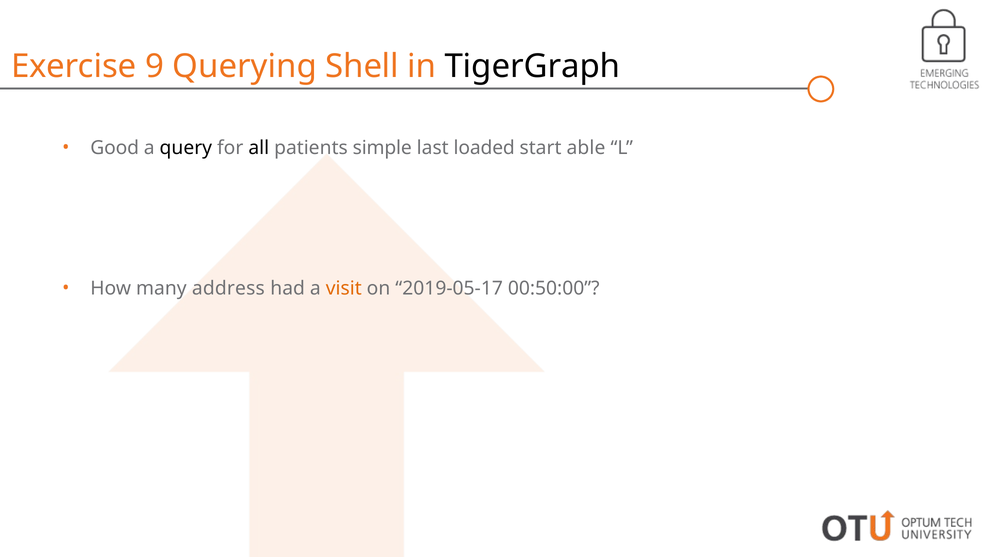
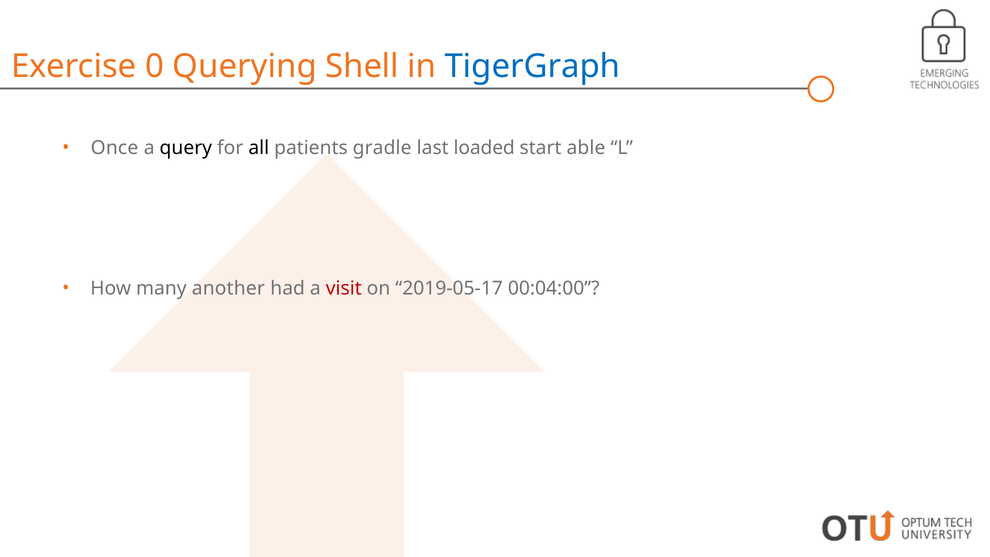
9: 9 -> 0 (154, 66)
TigerGraph colour: black -> blue (532, 66)
Good: Good -> Once (114, 148)
simple: simple -> gradle (382, 148)
address: address -> another (228, 288)
visit colour: orange -> red (344, 288)
00:50:00: 00:50:00 -> 00:04:00 (554, 288)
